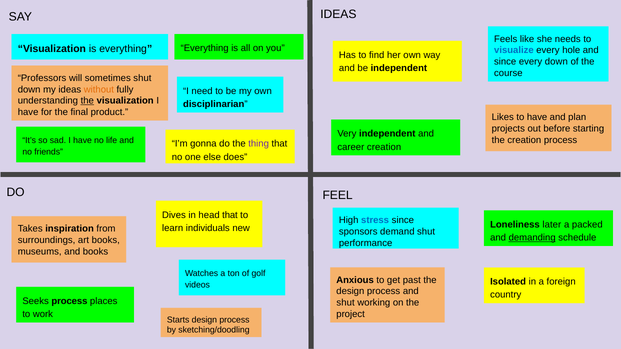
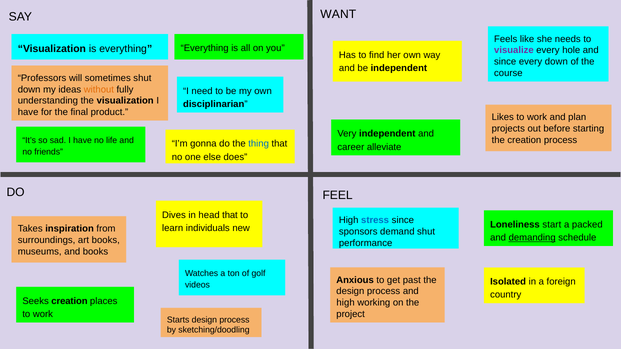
IDEAS: IDEAS -> WANT (338, 14)
visualize colour: blue -> purple (514, 50)
the underline: present -> none (87, 101)
Likes to have: have -> work (537, 117)
thing colour: purple -> blue (259, 144)
career creation: creation -> alleviate (384, 147)
later: later -> start (552, 225)
Seeks process: process -> creation (69, 301)
shut: shut -> high (346, 303)
